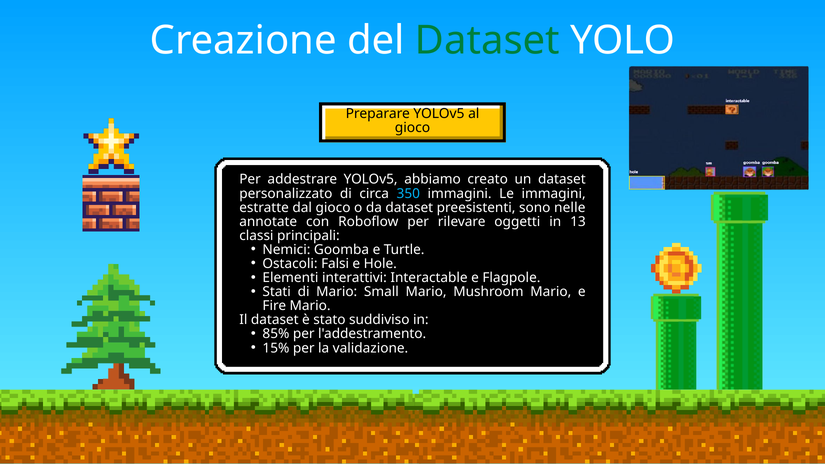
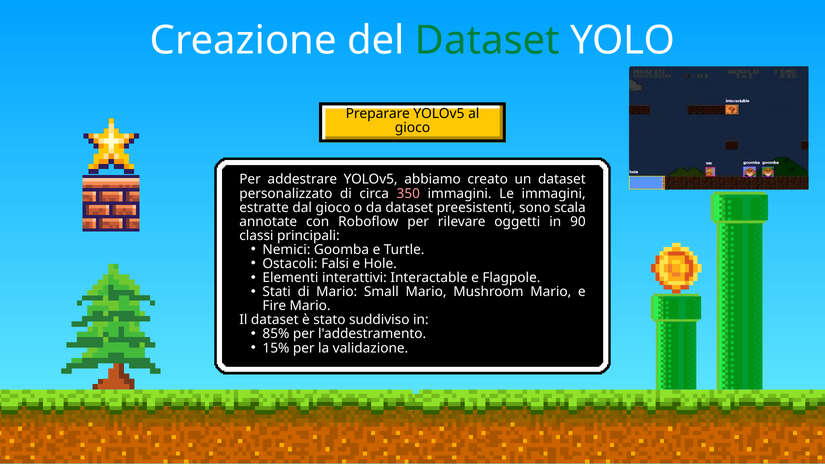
350 colour: light blue -> pink (408, 194)
nelle: nelle -> scala (570, 208)
13: 13 -> 90 (578, 222)
